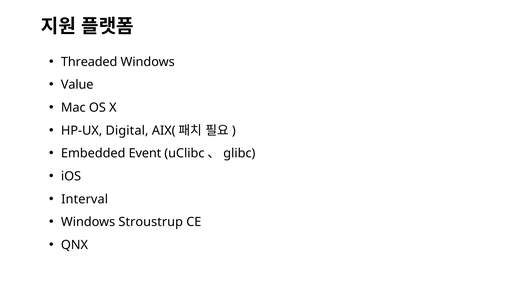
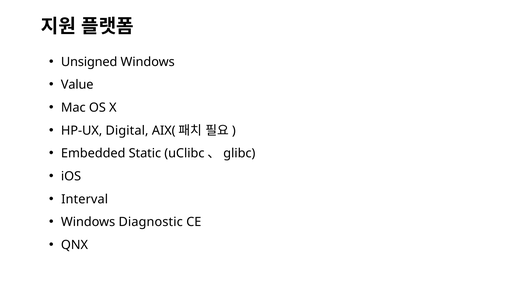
Threaded: Threaded -> Unsigned (89, 62)
Event: Event -> Static (145, 153)
Stroustrup: Stroustrup -> Diagnostic (151, 222)
